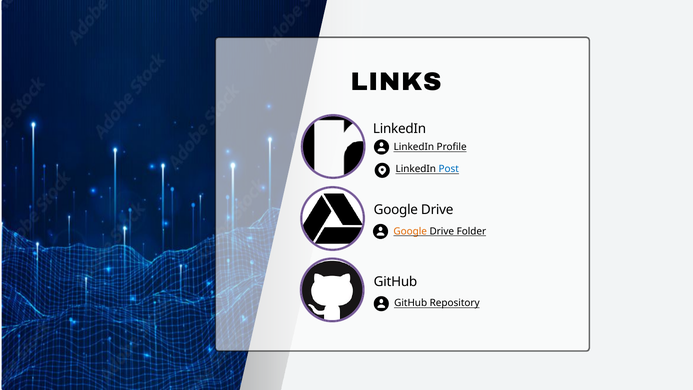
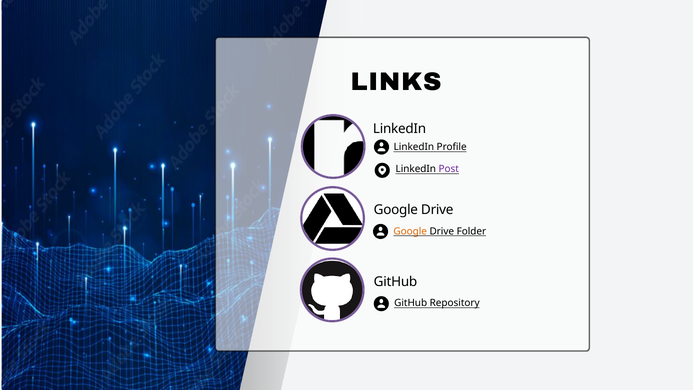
Post colour: blue -> purple (449, 169)
